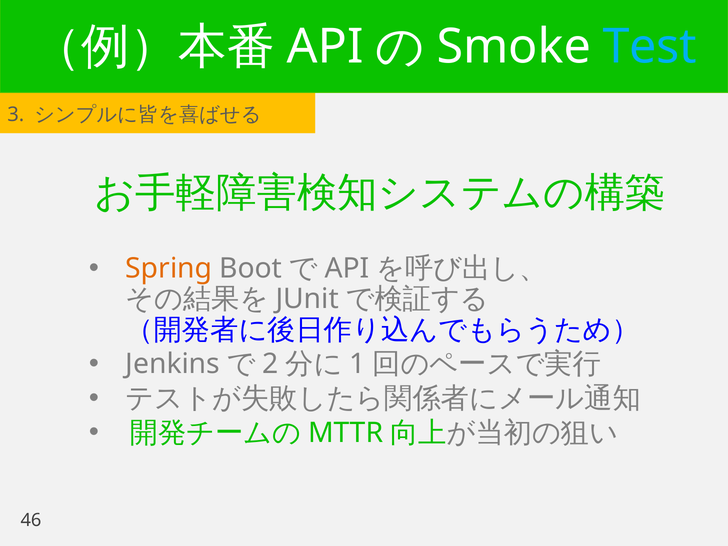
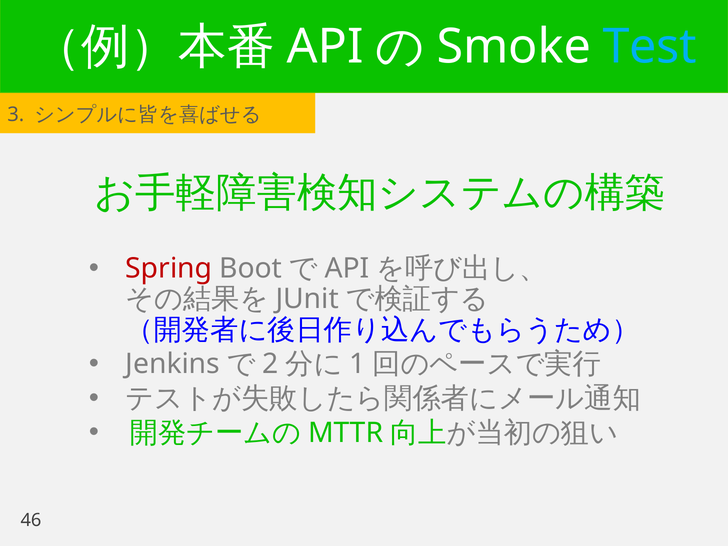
Spring colour: orange -> red (169, 268)
